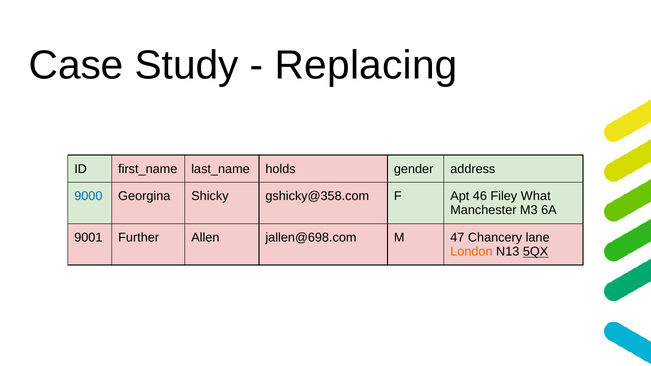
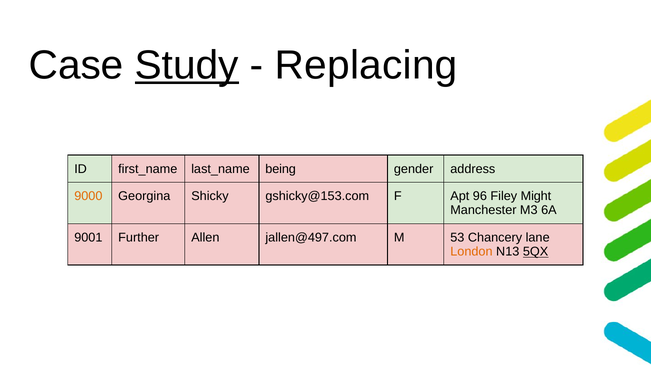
Study underline: none -> present (187, 65)
holds: holds -> being (281, 169)
9000 colour: blue -> orange (88, 196)
gshicky@358.com: gshicky@358.com -> gshicky@153.com (317, 196)
46: 46 -> 96 (480, 196)
What: What -> Might (536, 196)
jallen@698.com: jallen@698.com -> jallen@497.com (311, 238)
47: 47 -> 53 (457, 238)
